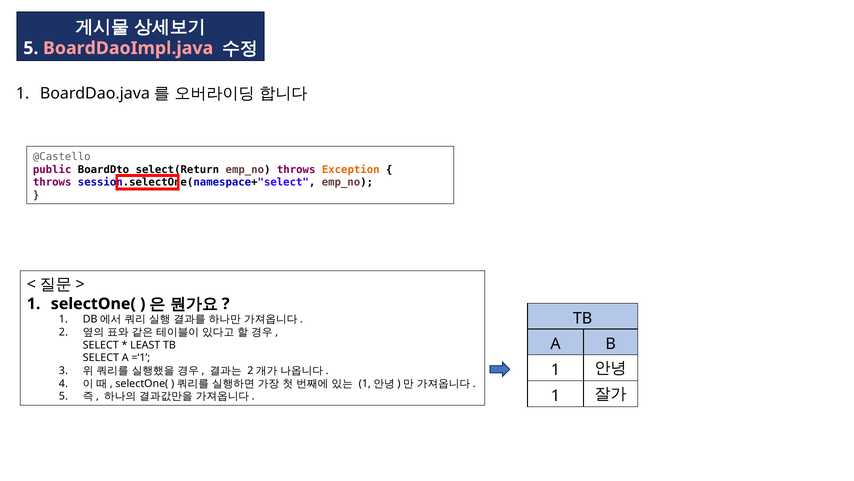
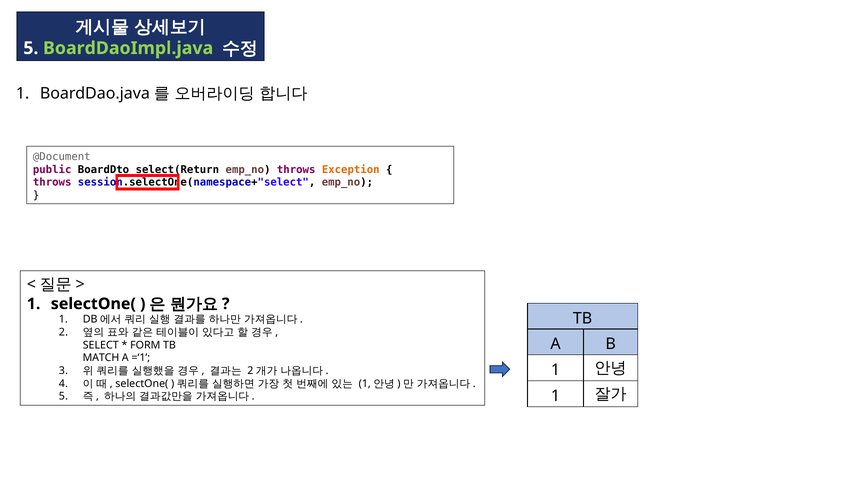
BoardDaoImpl.java colour: pink -> light green (128, 48)
@Castello: @Castello -> @Document (62, 157)
LEAST: LEAST -> FORM (145, 345)
SELECT: SELECT -> MATCH (101, 357)
